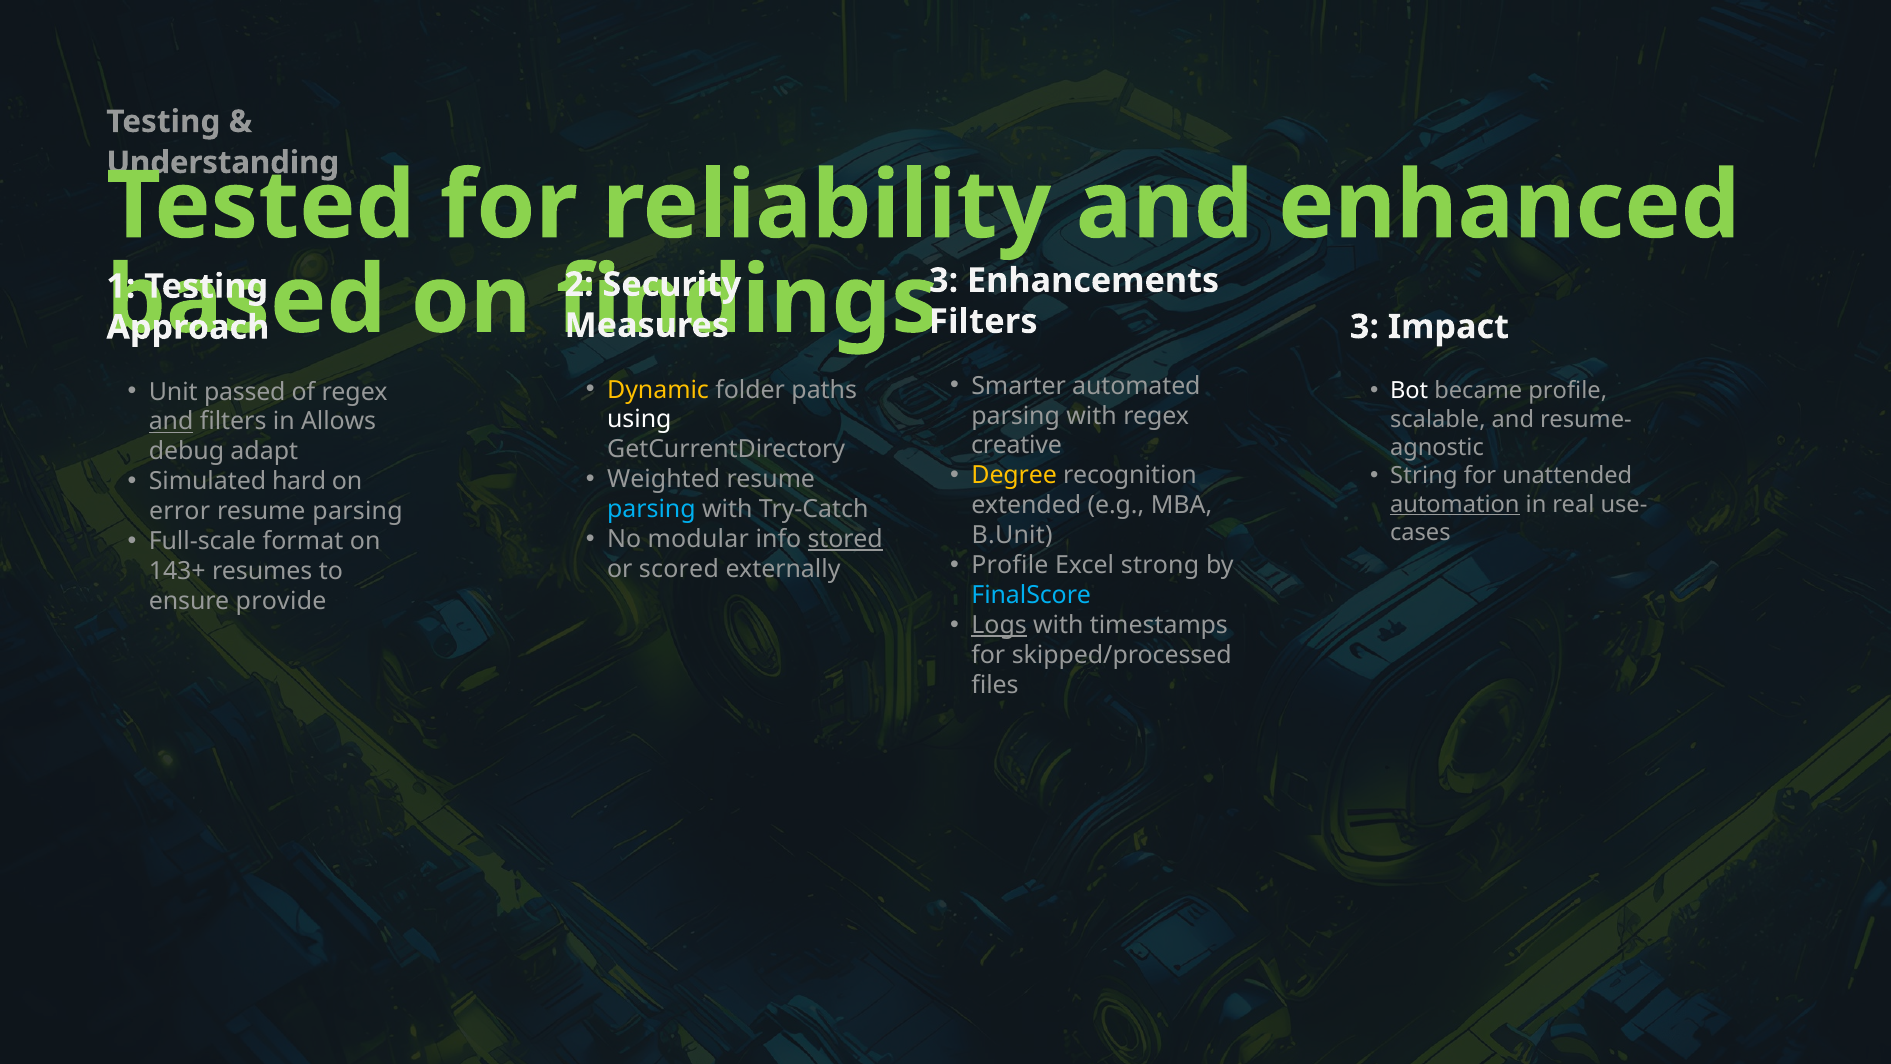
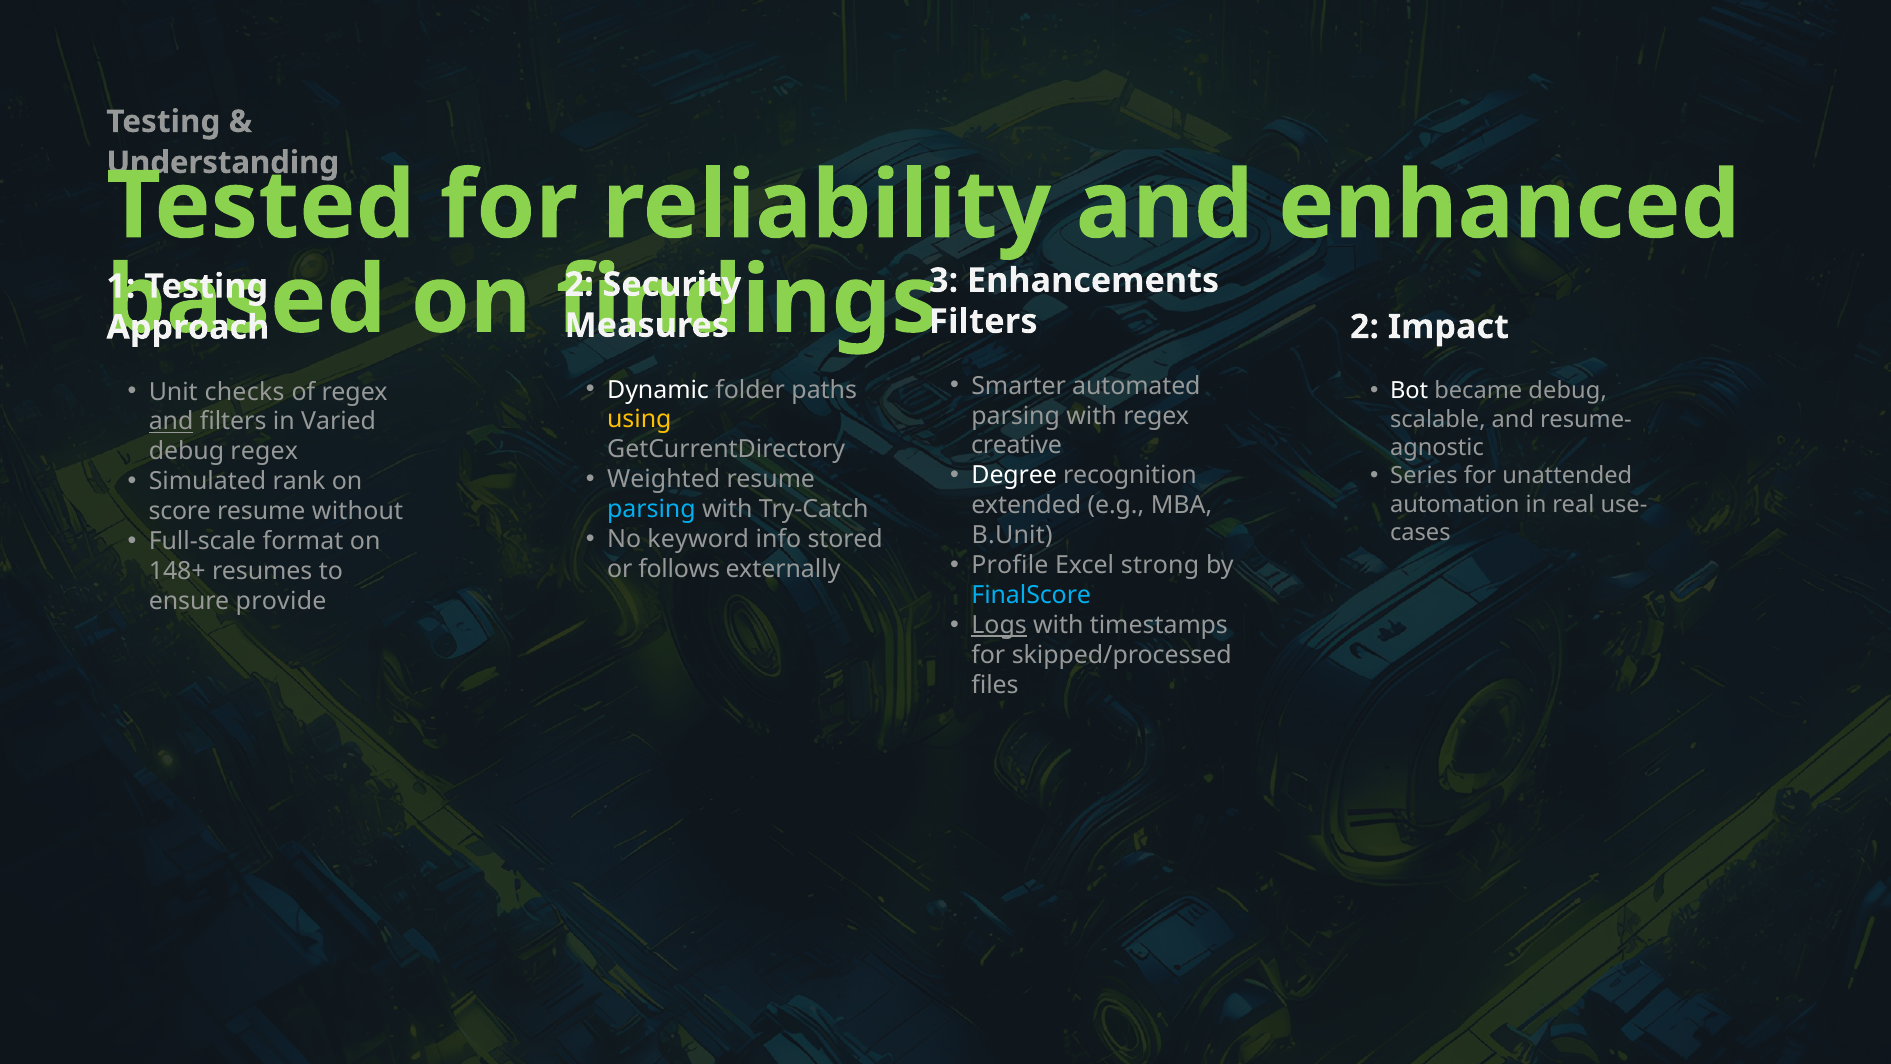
3: 3 -> 2 (1364, 327)
Dynamic colour: yellow -> white (658, 390)
became profile: profile -> debug (1568, 391)
passed: passed -> checks (245, 392)
using colour: white -> yellow (639, 420)
Allows: Allows -> Varied (339, 422)
debug adapt: adapt -> regex (264, 452)
Degree colour: yellow -> white (1014, 476)
String: String -> Series (1424, 476)
hard: hard -> rank (299, 481)
automation underline: present -> none (1455, 504)
error: error -> score (180, 511)
parsing: parsing -> without (358, 511)
modular: modular -> keyword (698, 539)
stored underline: present -> none (845, 539)
scored: scored -> follows (679, 569)
143+: 143+ -> 148+ (177, 571)
